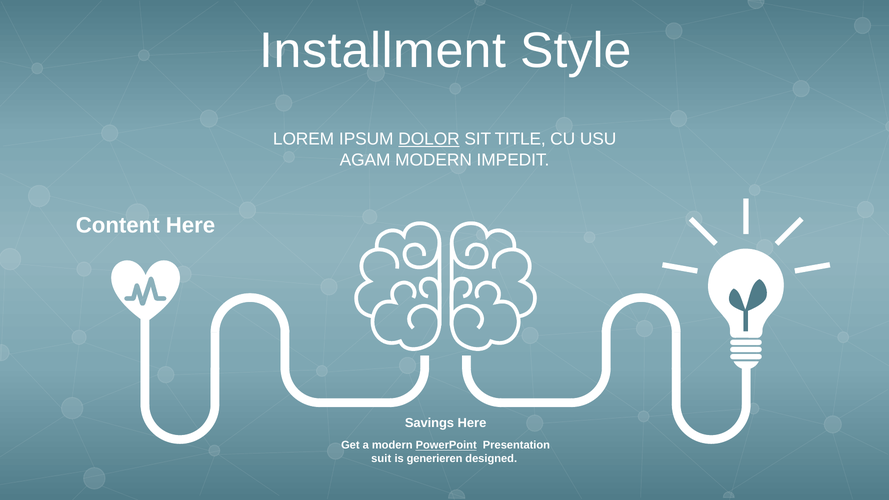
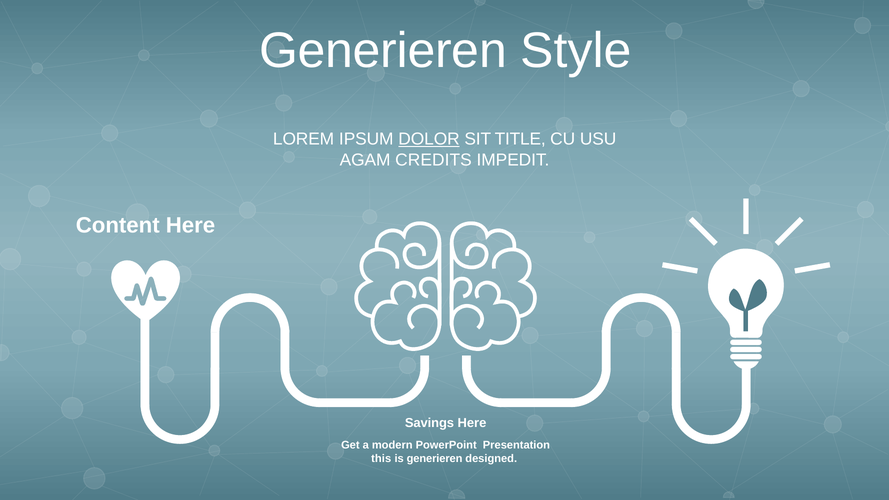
Installment: Installment -> Generieren (383, 51)
AGAM MODERN: MODERN -> CREDITS (433, 160)
PowerPoint underline: present -> none (446, 445)
suit: suit -> this (381, 459)
